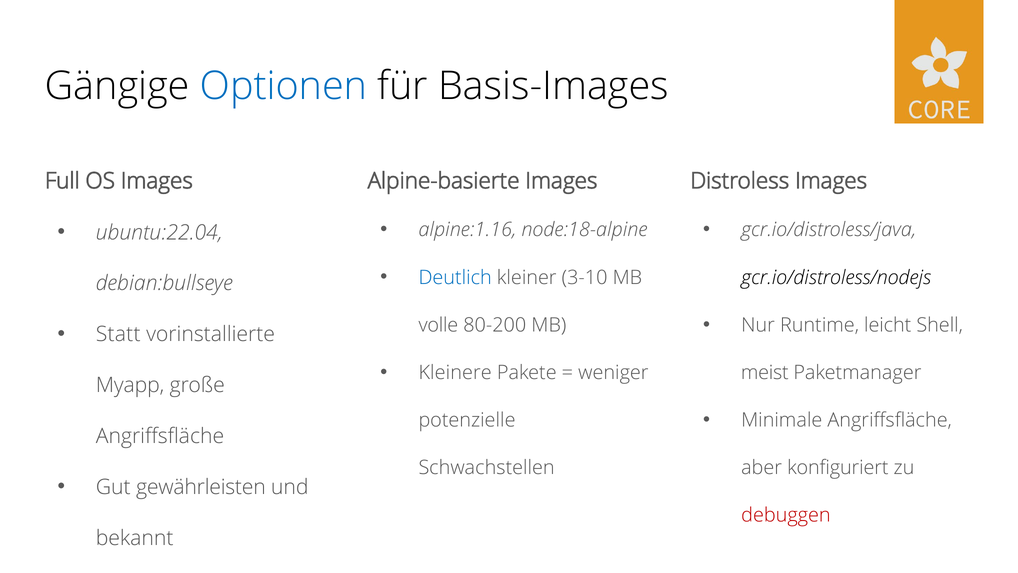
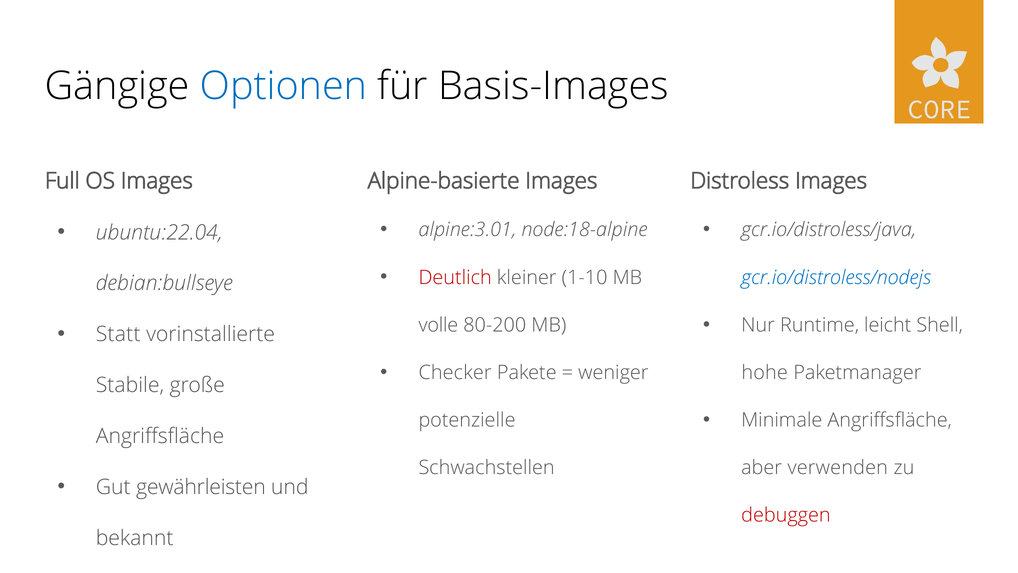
alpine:1.16: alpine:1.16 -> alpine:3.01 (467, 230)
Deutlich colour: blue -> red (455, 277)
3-10: 3-10 -> 1-10 (585, 277)
gcr.io/distroless/nodejs colour: black -> blue (836, 277)
Kleinere: Kleinere -> Checker (455, 372)
meist: meist -> hohe (765, 372)
Myapp: Myapp -> Stabile (130, 385)
konfiguriert: konfiguriert -> verwenden (838, 467)
